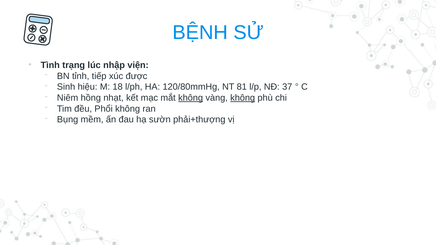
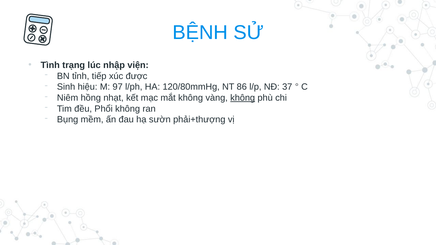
18: 18 -> 97 (118, 87)
81: 81 -> 86 (242, 87)
không underline: present -> none (191, 98)
